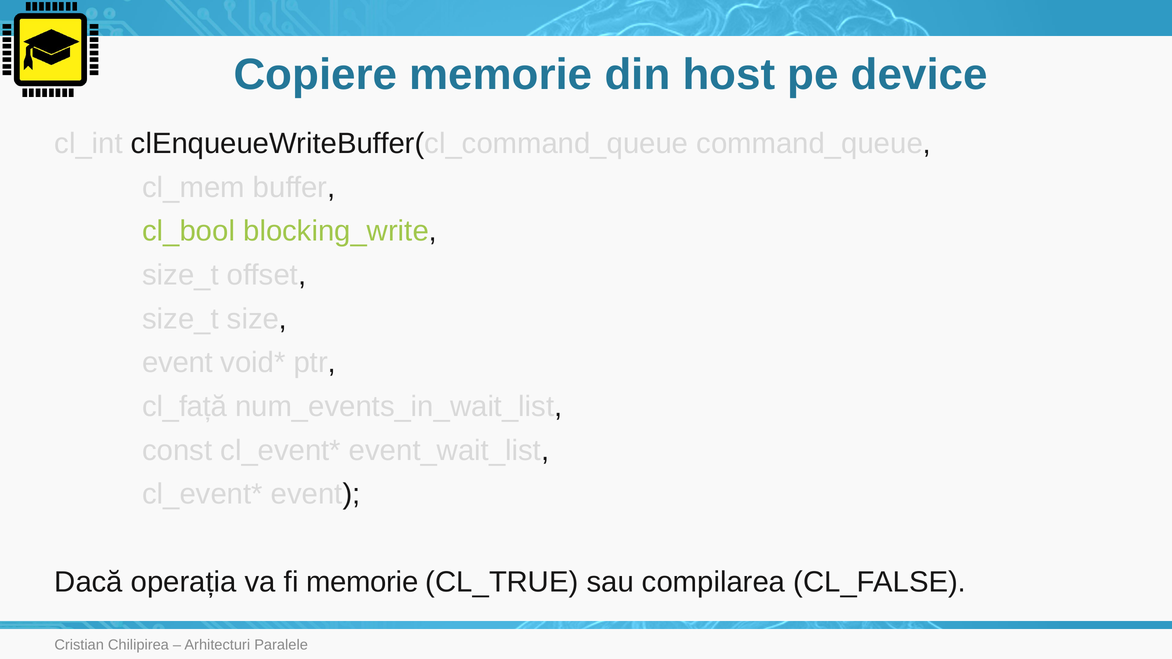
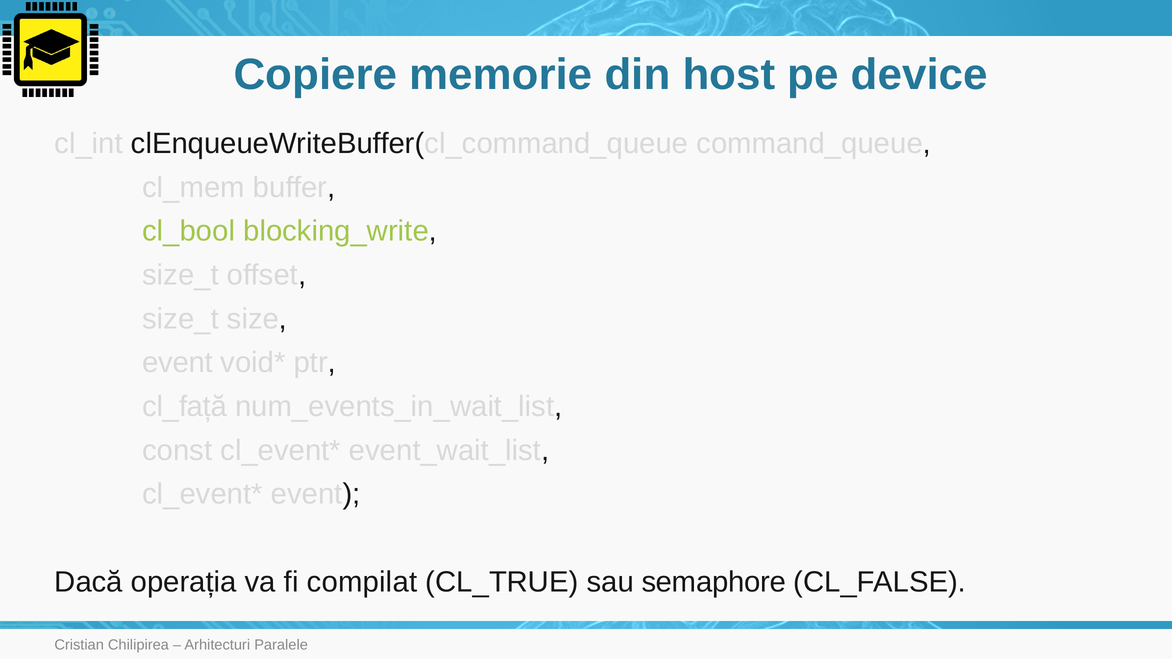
fi memorie: memorie -> compilat (362, 582)
compilarea: compilarea -> semaphore (714, 582)
